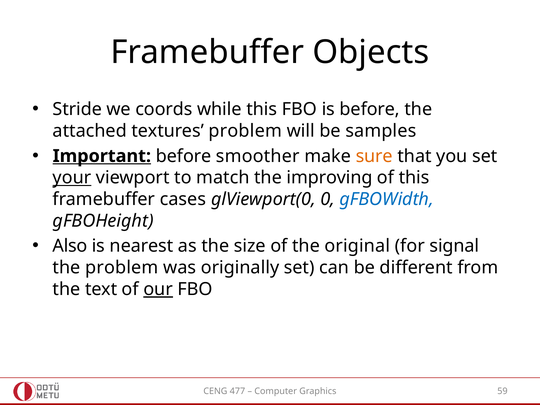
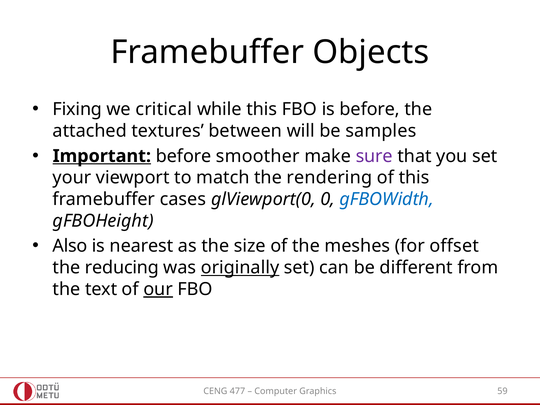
Stride: Stride -> Fixing (77, 109)
coords: coords -> critical (164, 109)
textures problem: problem -> between (245, 131)
sure colour: orange -> purple (374, 156)
your underline: present -> none (72, 178)
improving: improving -> rendering (329, 178)
original: original -> meshes (357, 246)
signal: signal -> offset (454, 246)
the problem: problem -> reducing (122, 268)
originally underline: none -> present (240, 268)
